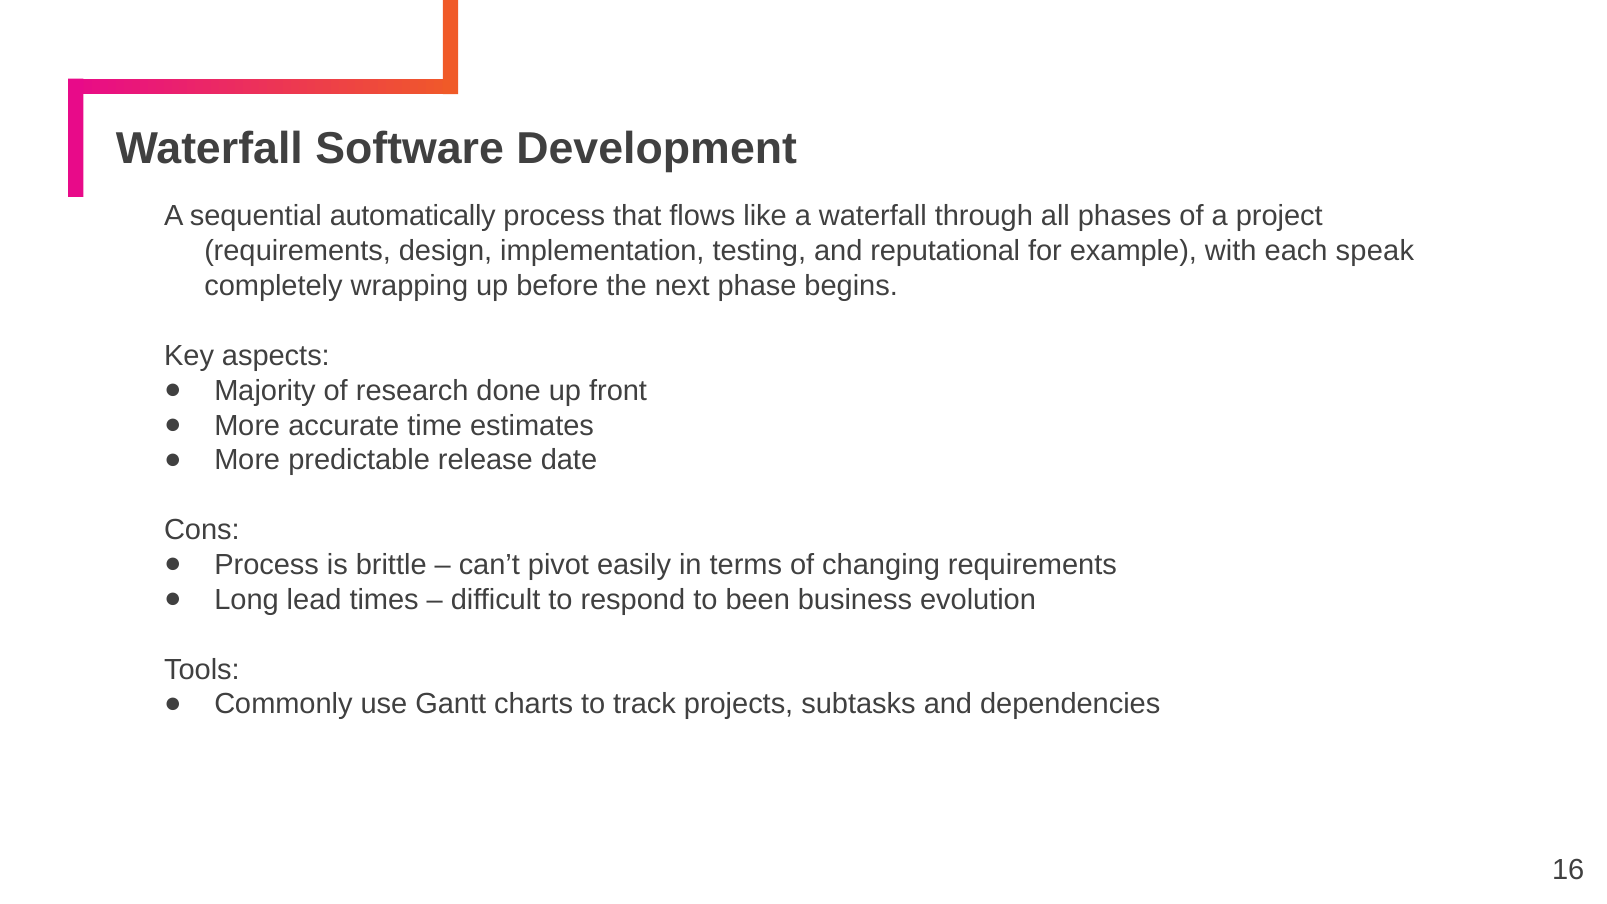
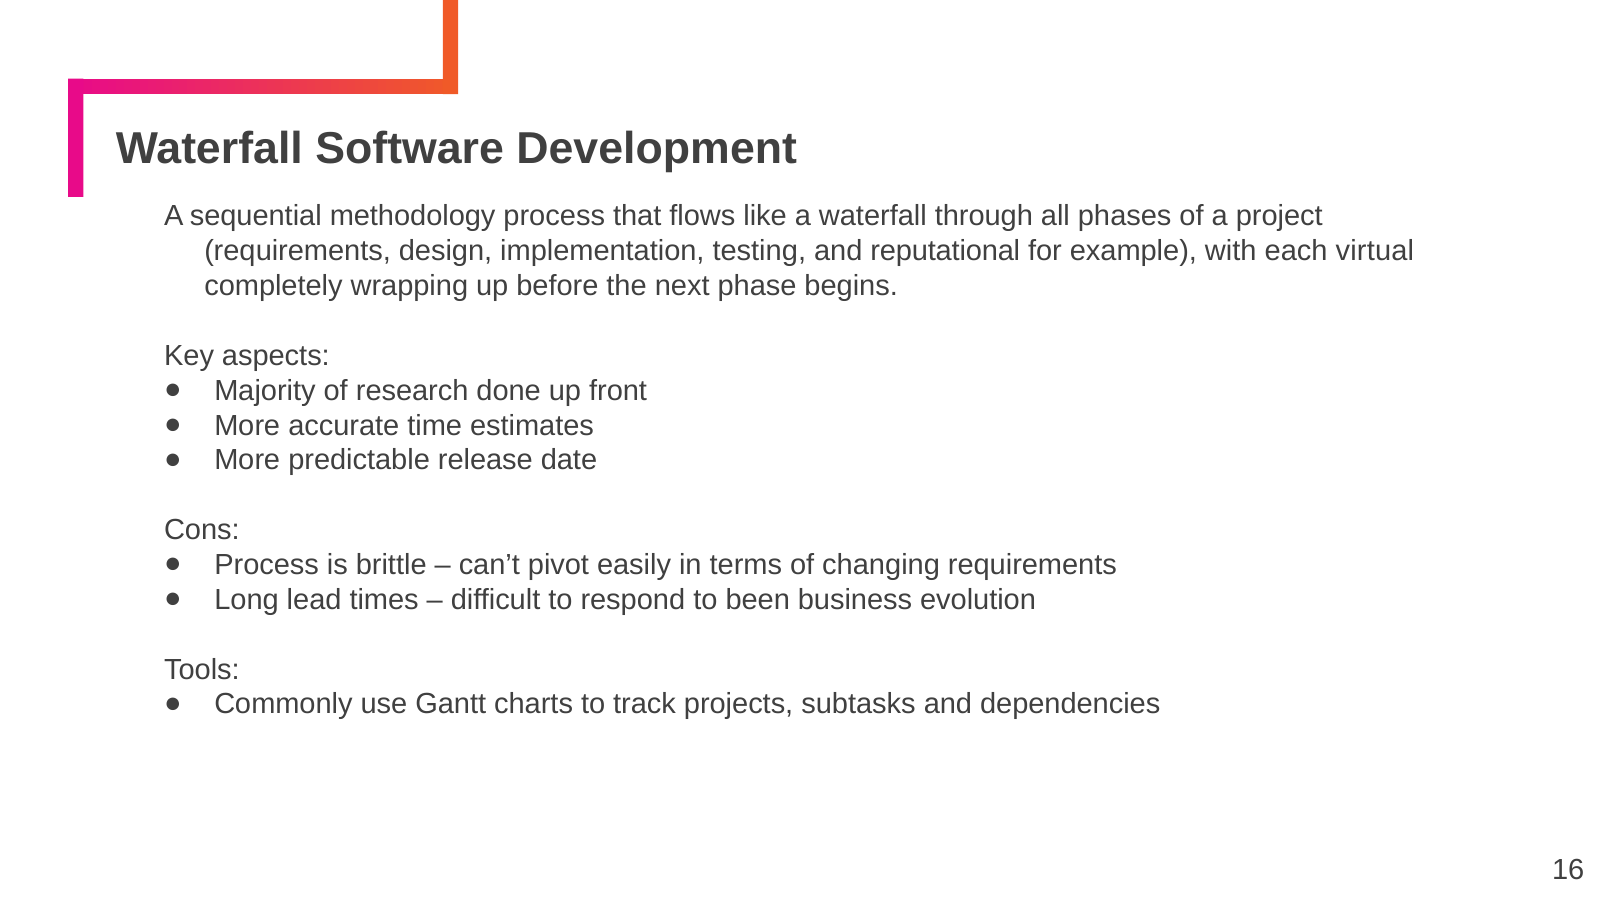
automatically: automatically -> methodology (413, 216)
speak: speak -> virtual (1375, 251)
